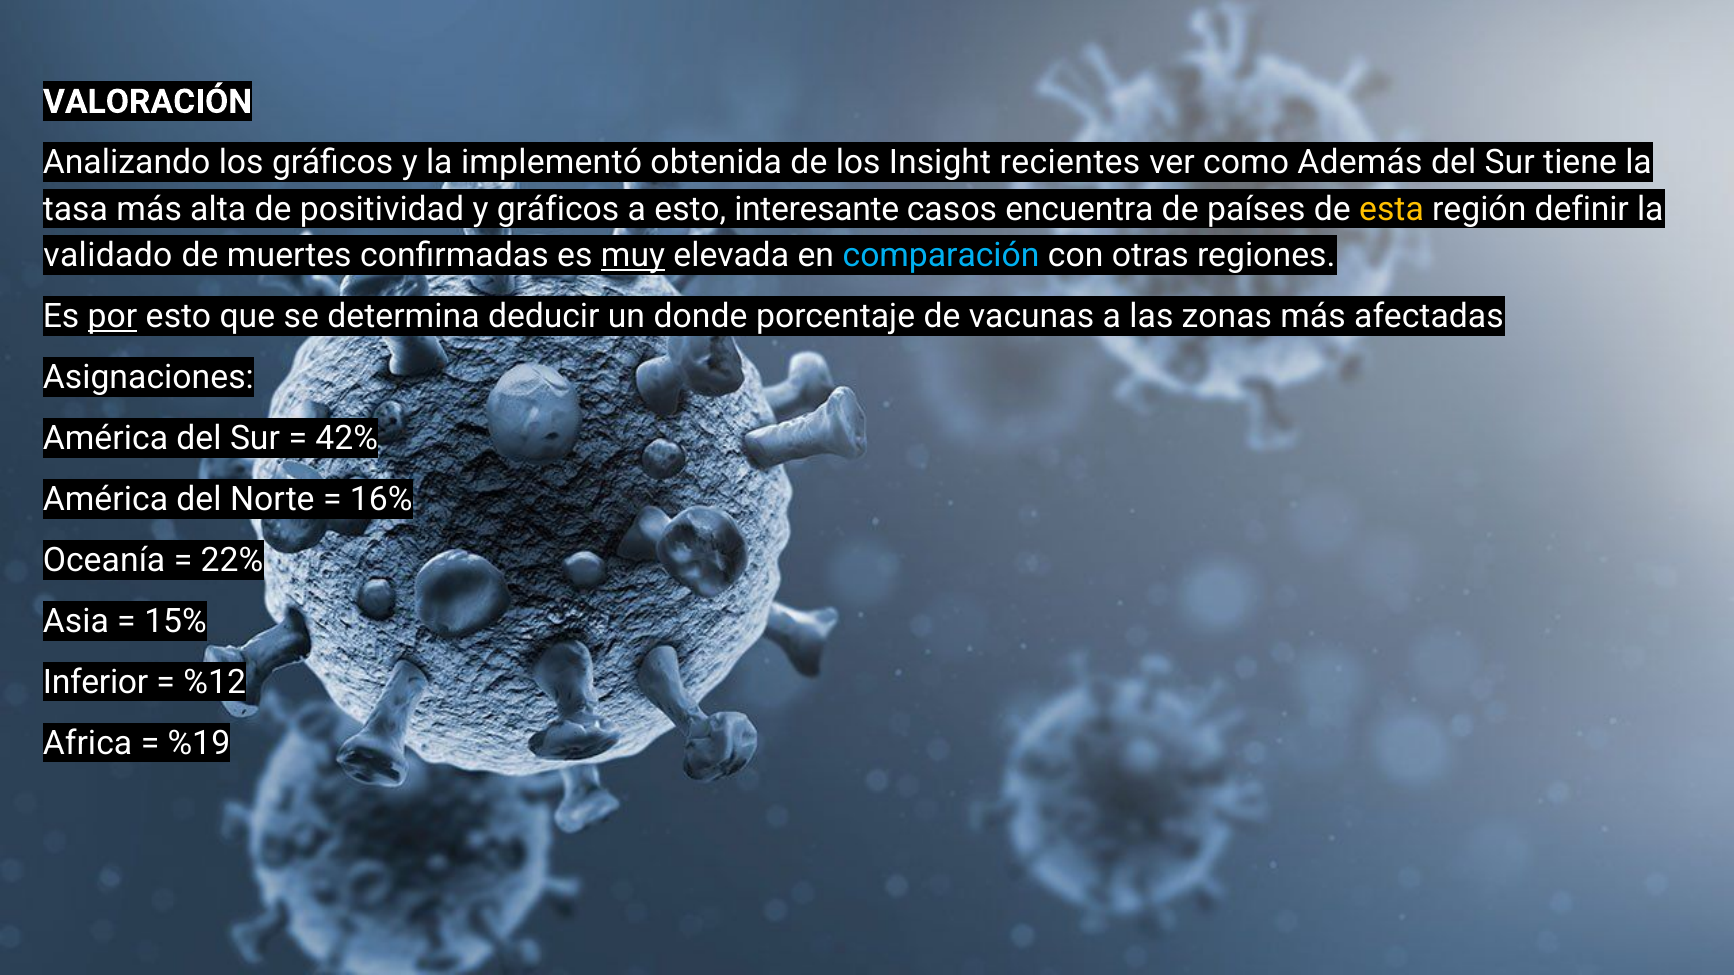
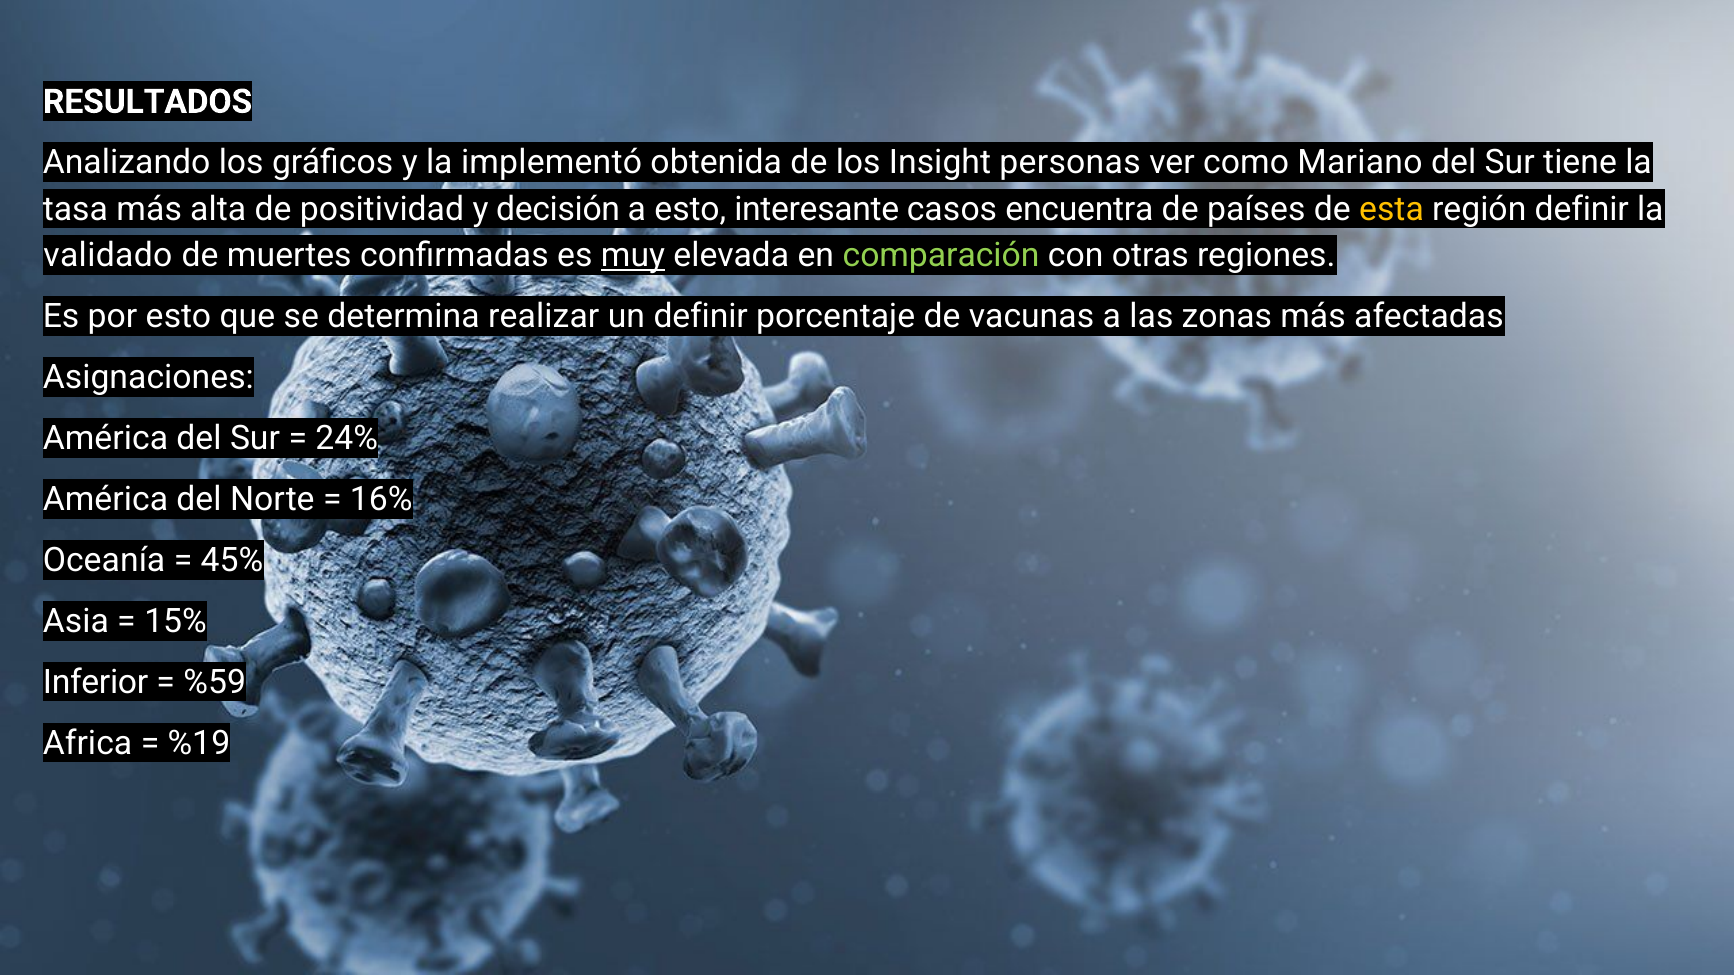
VALORACIÓN: VALORACIÓN -> RESULTADOS (148, 102)
recientes: recientes -> personas (1070, 163)
Además: Además -> Mariano (1360, 163)
y gráficos: gráficos -> decisión (558, 209)
comparación colour: light blue -> light green (941, 256)
por underline: present -> none (113, 317)
deducir: deducir -> realizar (544, 317)
un donde: donde -> definir (701, 317)
42%: 42% -> 24% (347, 439)
22%: 22% -> 45% (232, 560)
%12: %12 -> %59 (215, 682)
